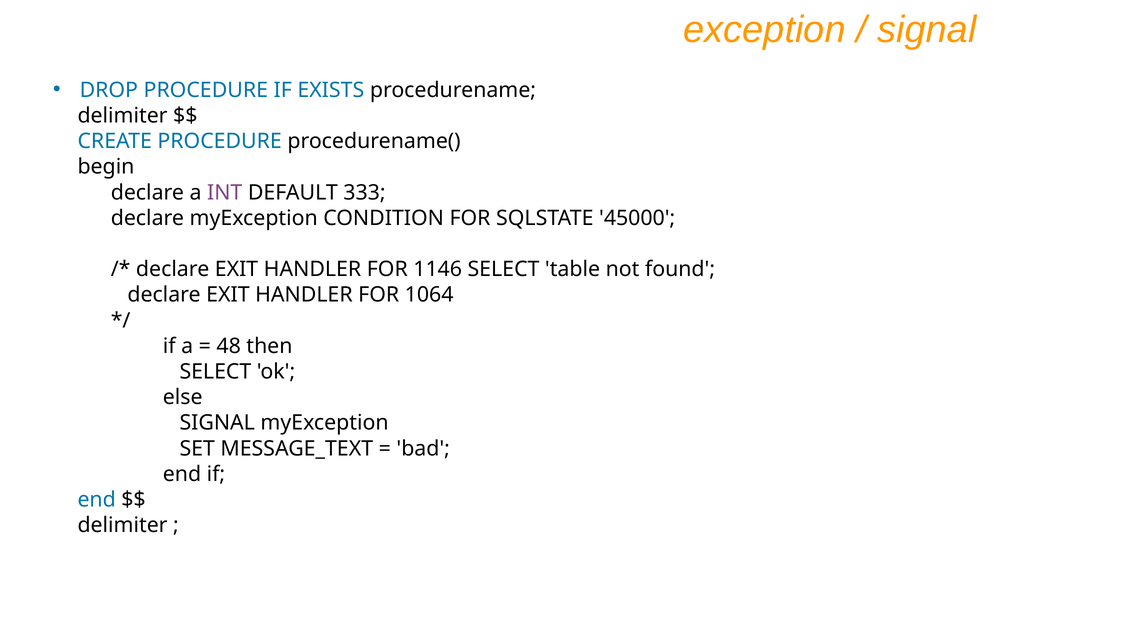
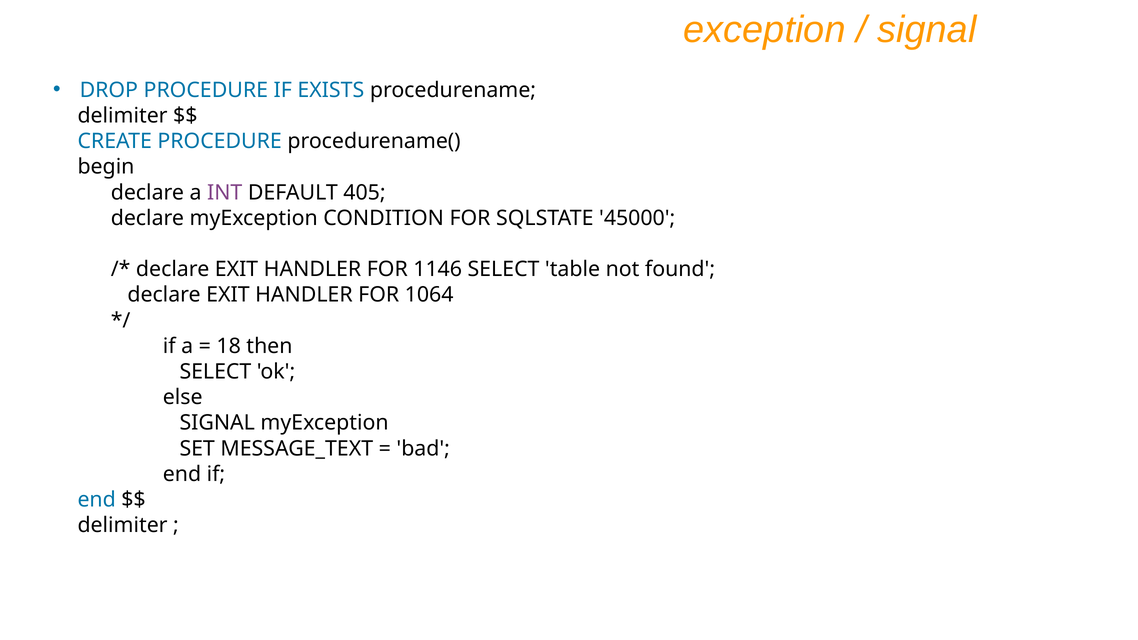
333: 333 -> 405 (364, 193)
48: 48 -> 18 (229, 346)
